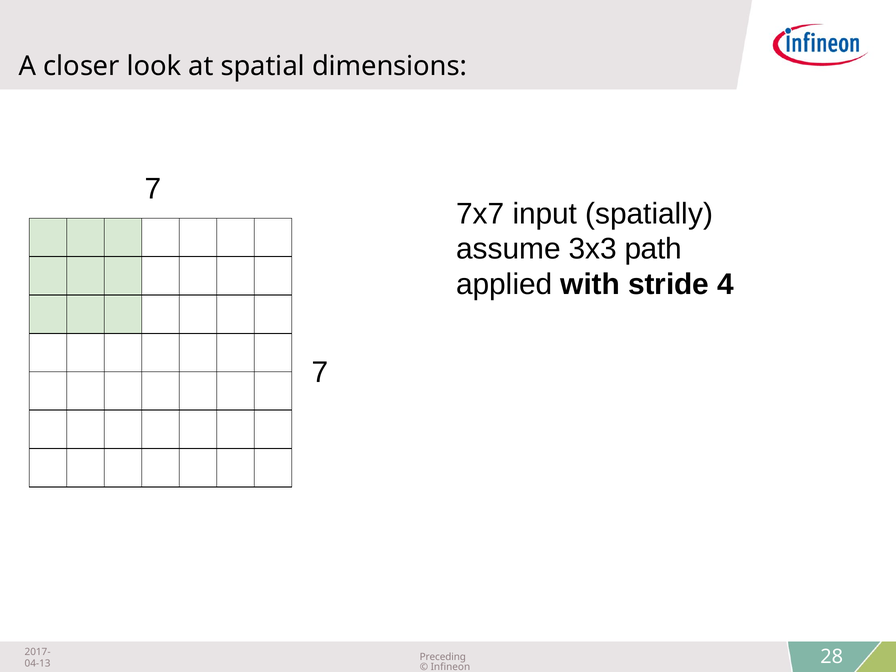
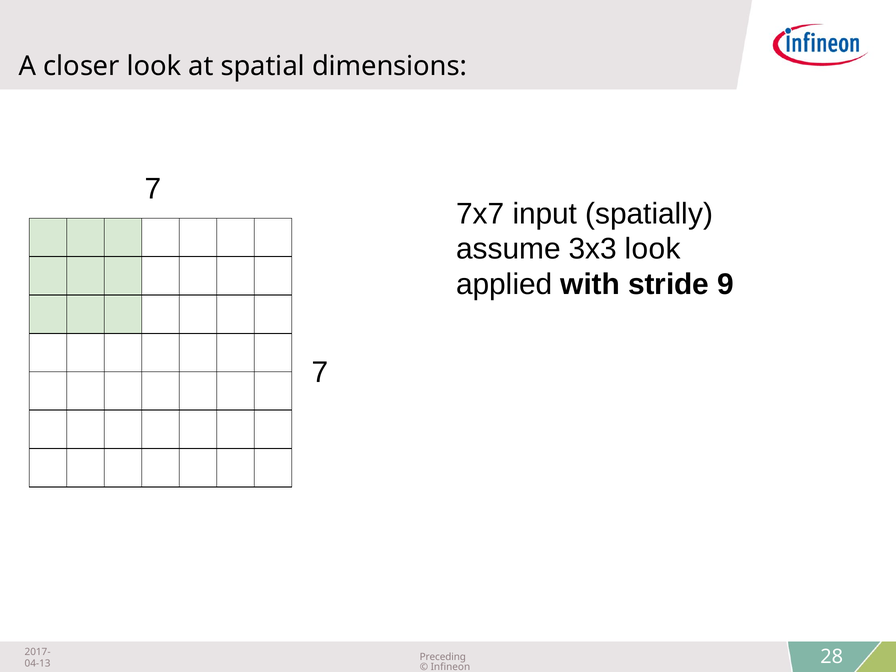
3x3 path: path -> look (653, 249)
4: 4 -> 9 (726, 285)
